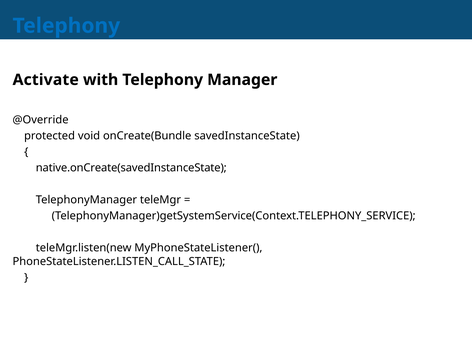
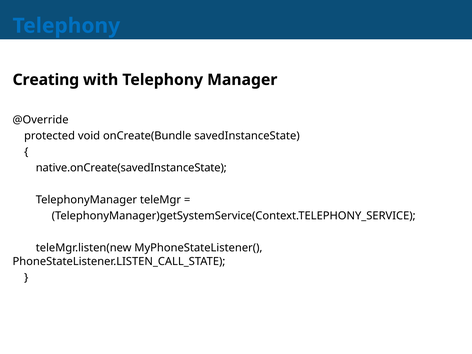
Activate: Activate -> Creating (46, 80)
